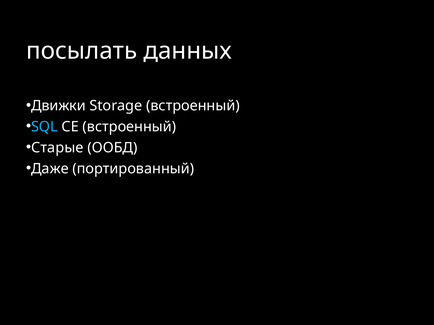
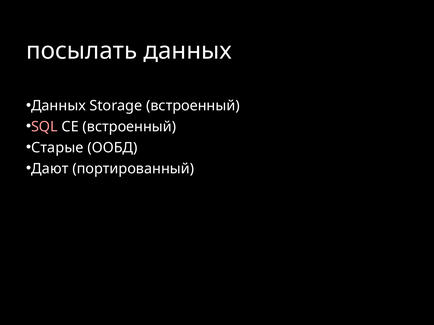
Движки: Движки -> Данных (58, 106)
SQL colour: light blue -> pink (44, 127)
Даже: Даже -> Дают (50, 169)
